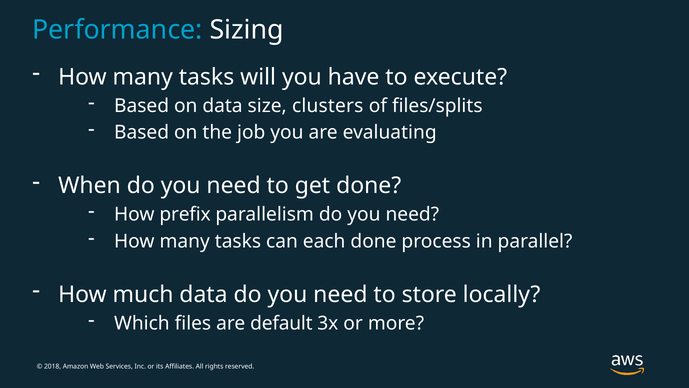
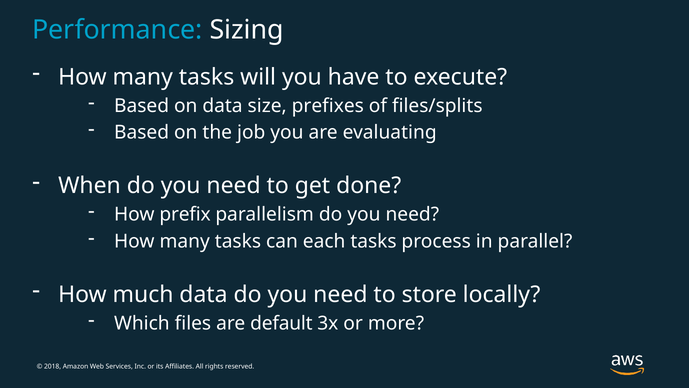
clusters: clusters -> prefixes (328, 106)
each done: done -> tasks (374, 241)
